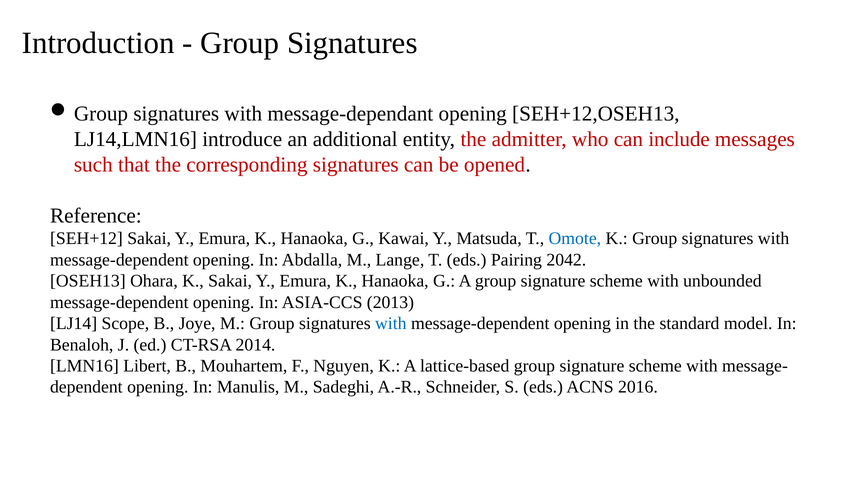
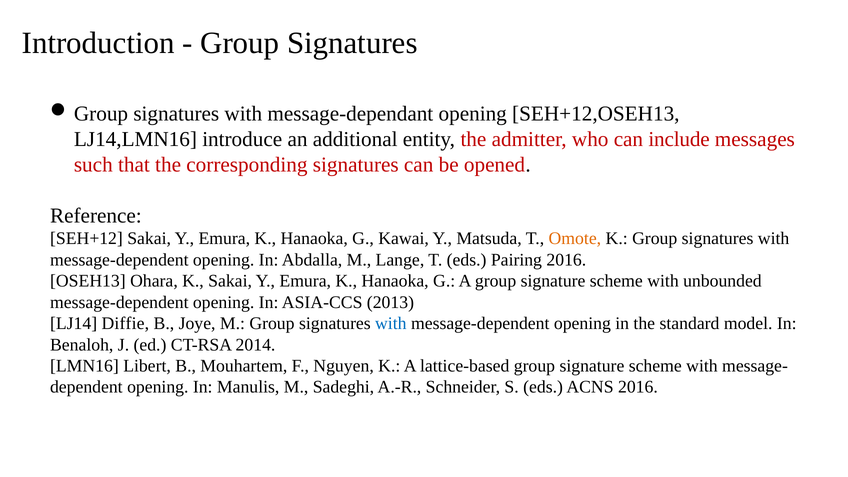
Omote colour: blue -> orange (575, 239)
Pairing 2042: 2042 -> 2016 (566, 260)
Scope: Scope -> Diffie (125, 323)
